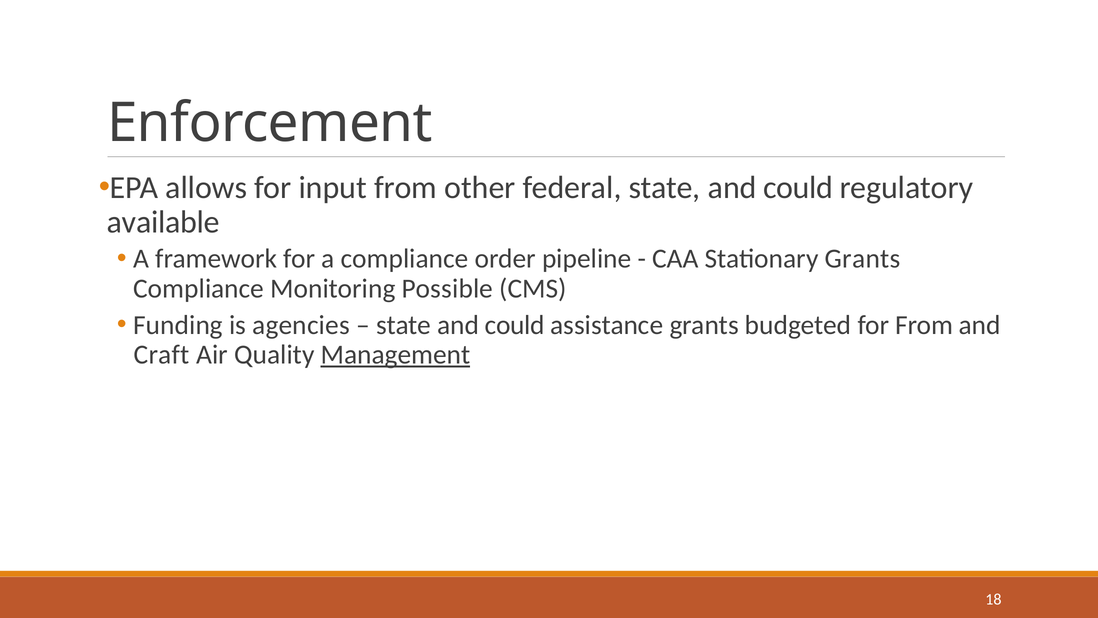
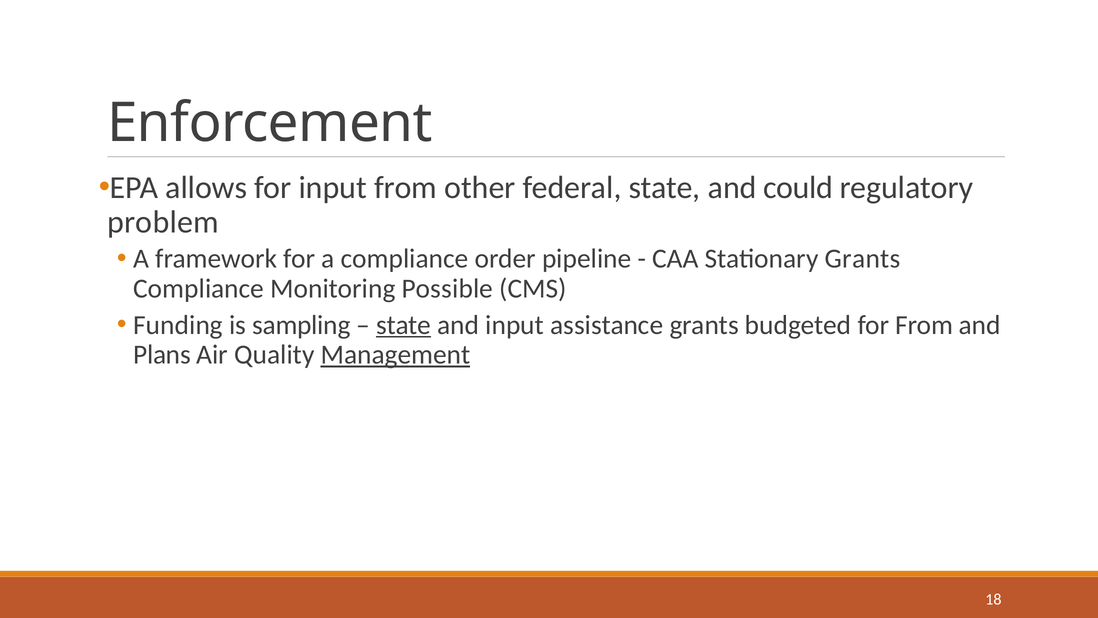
available: available -> problem (163, 222)
agencies: agencies -> sampling (301, 325)
state underline: none -> present (404, 325)
could: could -> input (515, 325)
Craft: Craft -> Plans (162, 354)
